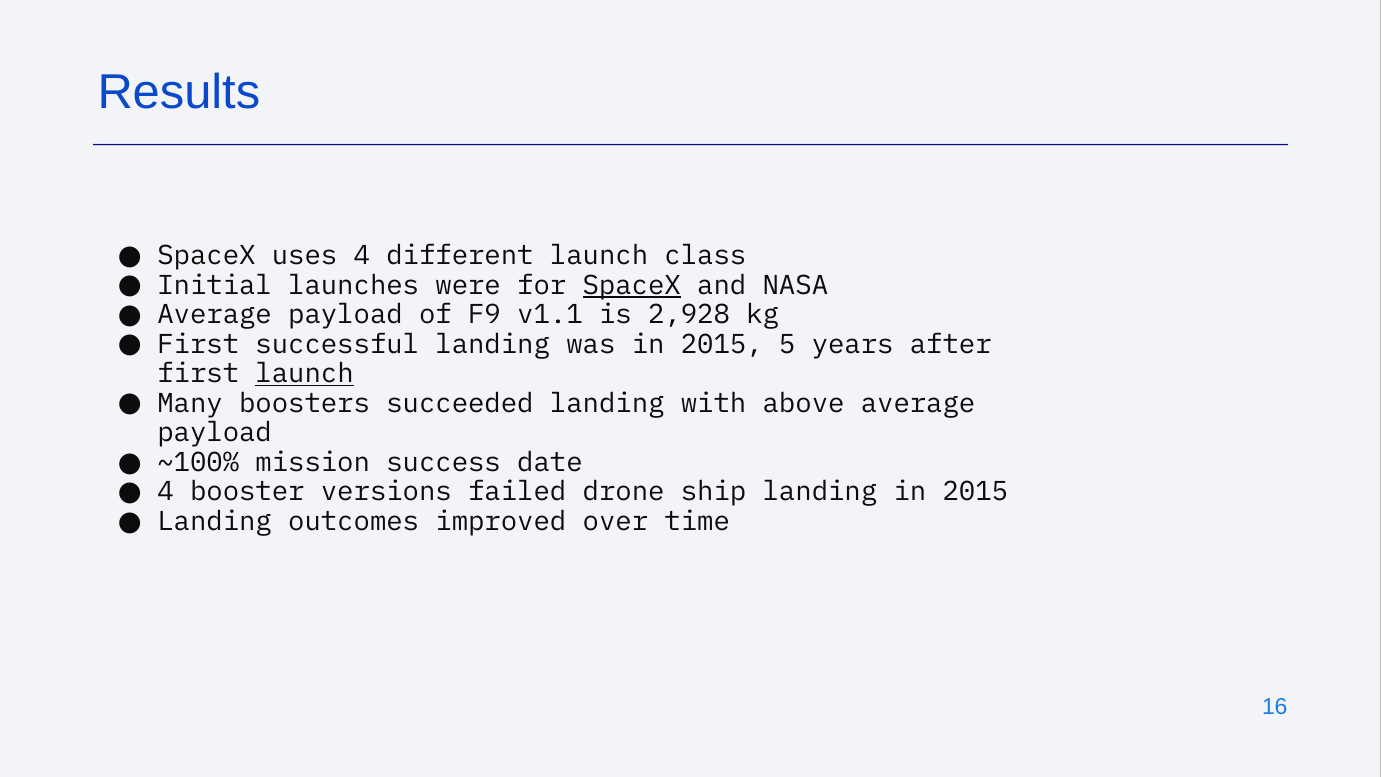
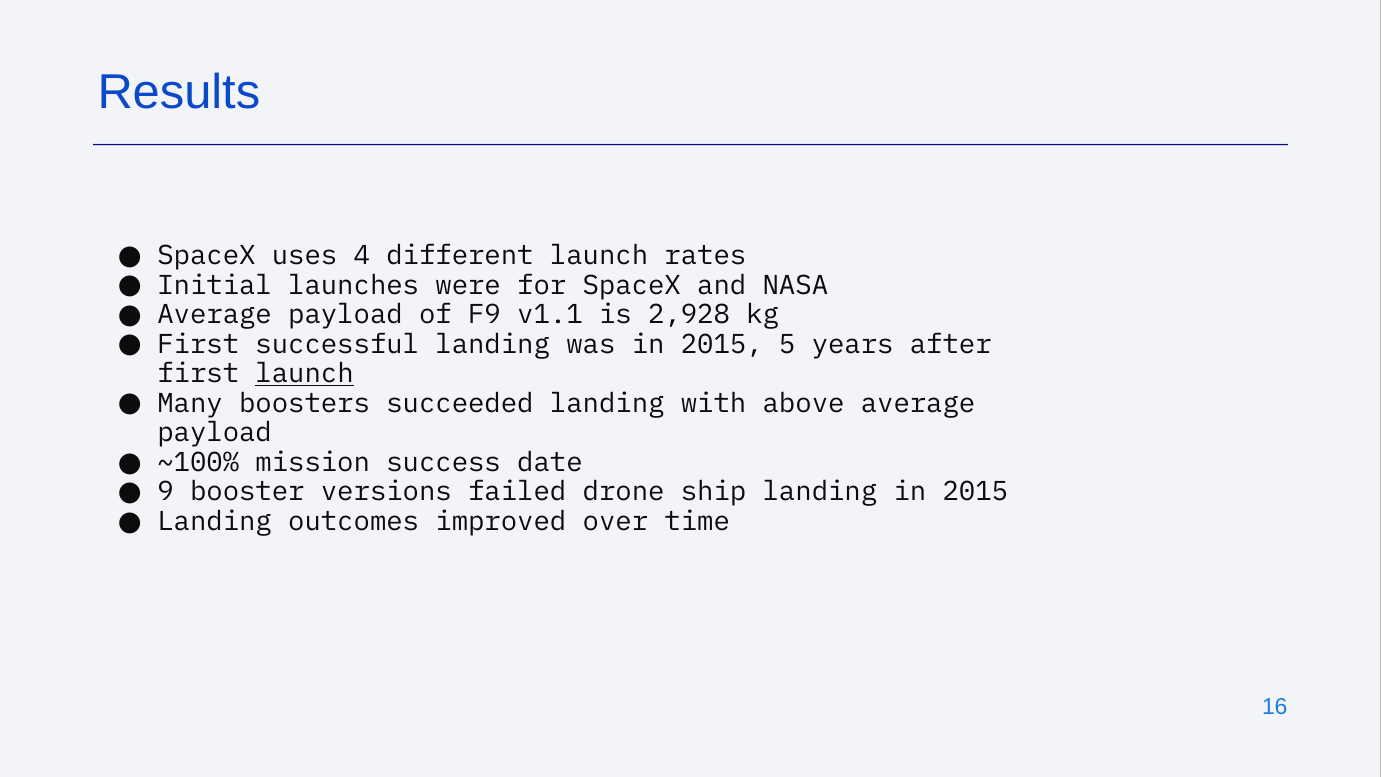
class: class -> rates (705, 256)
SpaceX underline: present -> none (632, 285)
4: 4 -> 9 (166, 492)
